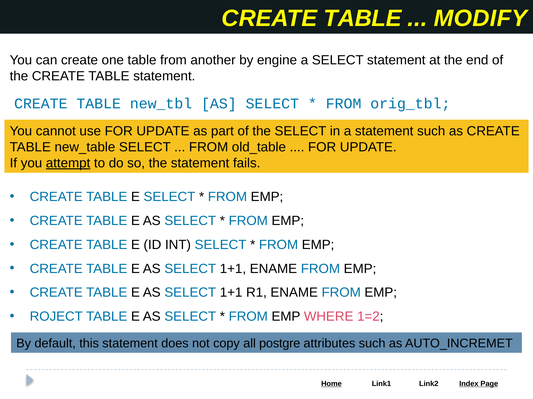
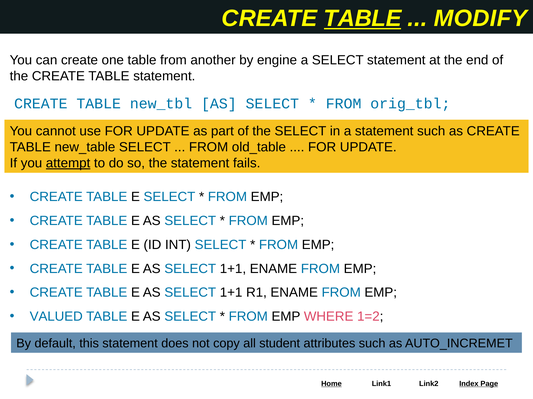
TABLE underline: none -> present (363, 18)
ROJECT: ROJECT -> VALUED (56, 317)
postgre: postgre -> student (280, 344)
